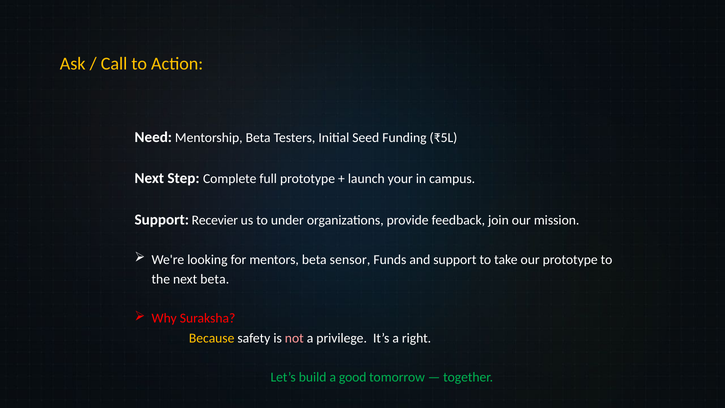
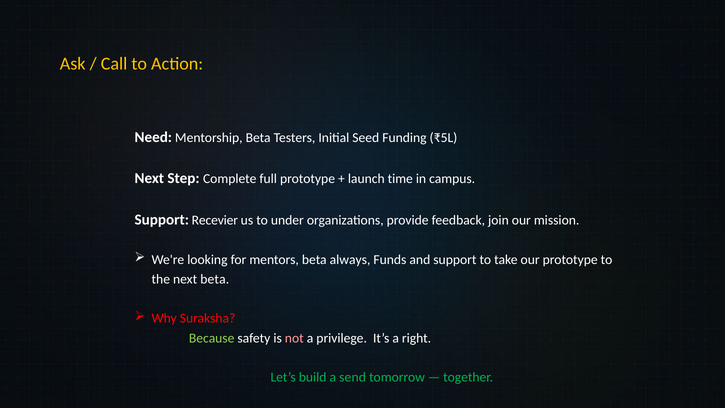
your: your -> time (400, 179)
sensor: sensor -> always (350, 260)
Because colour: yellow -> light green (212, 338)
good: good -> send (353, 377)
